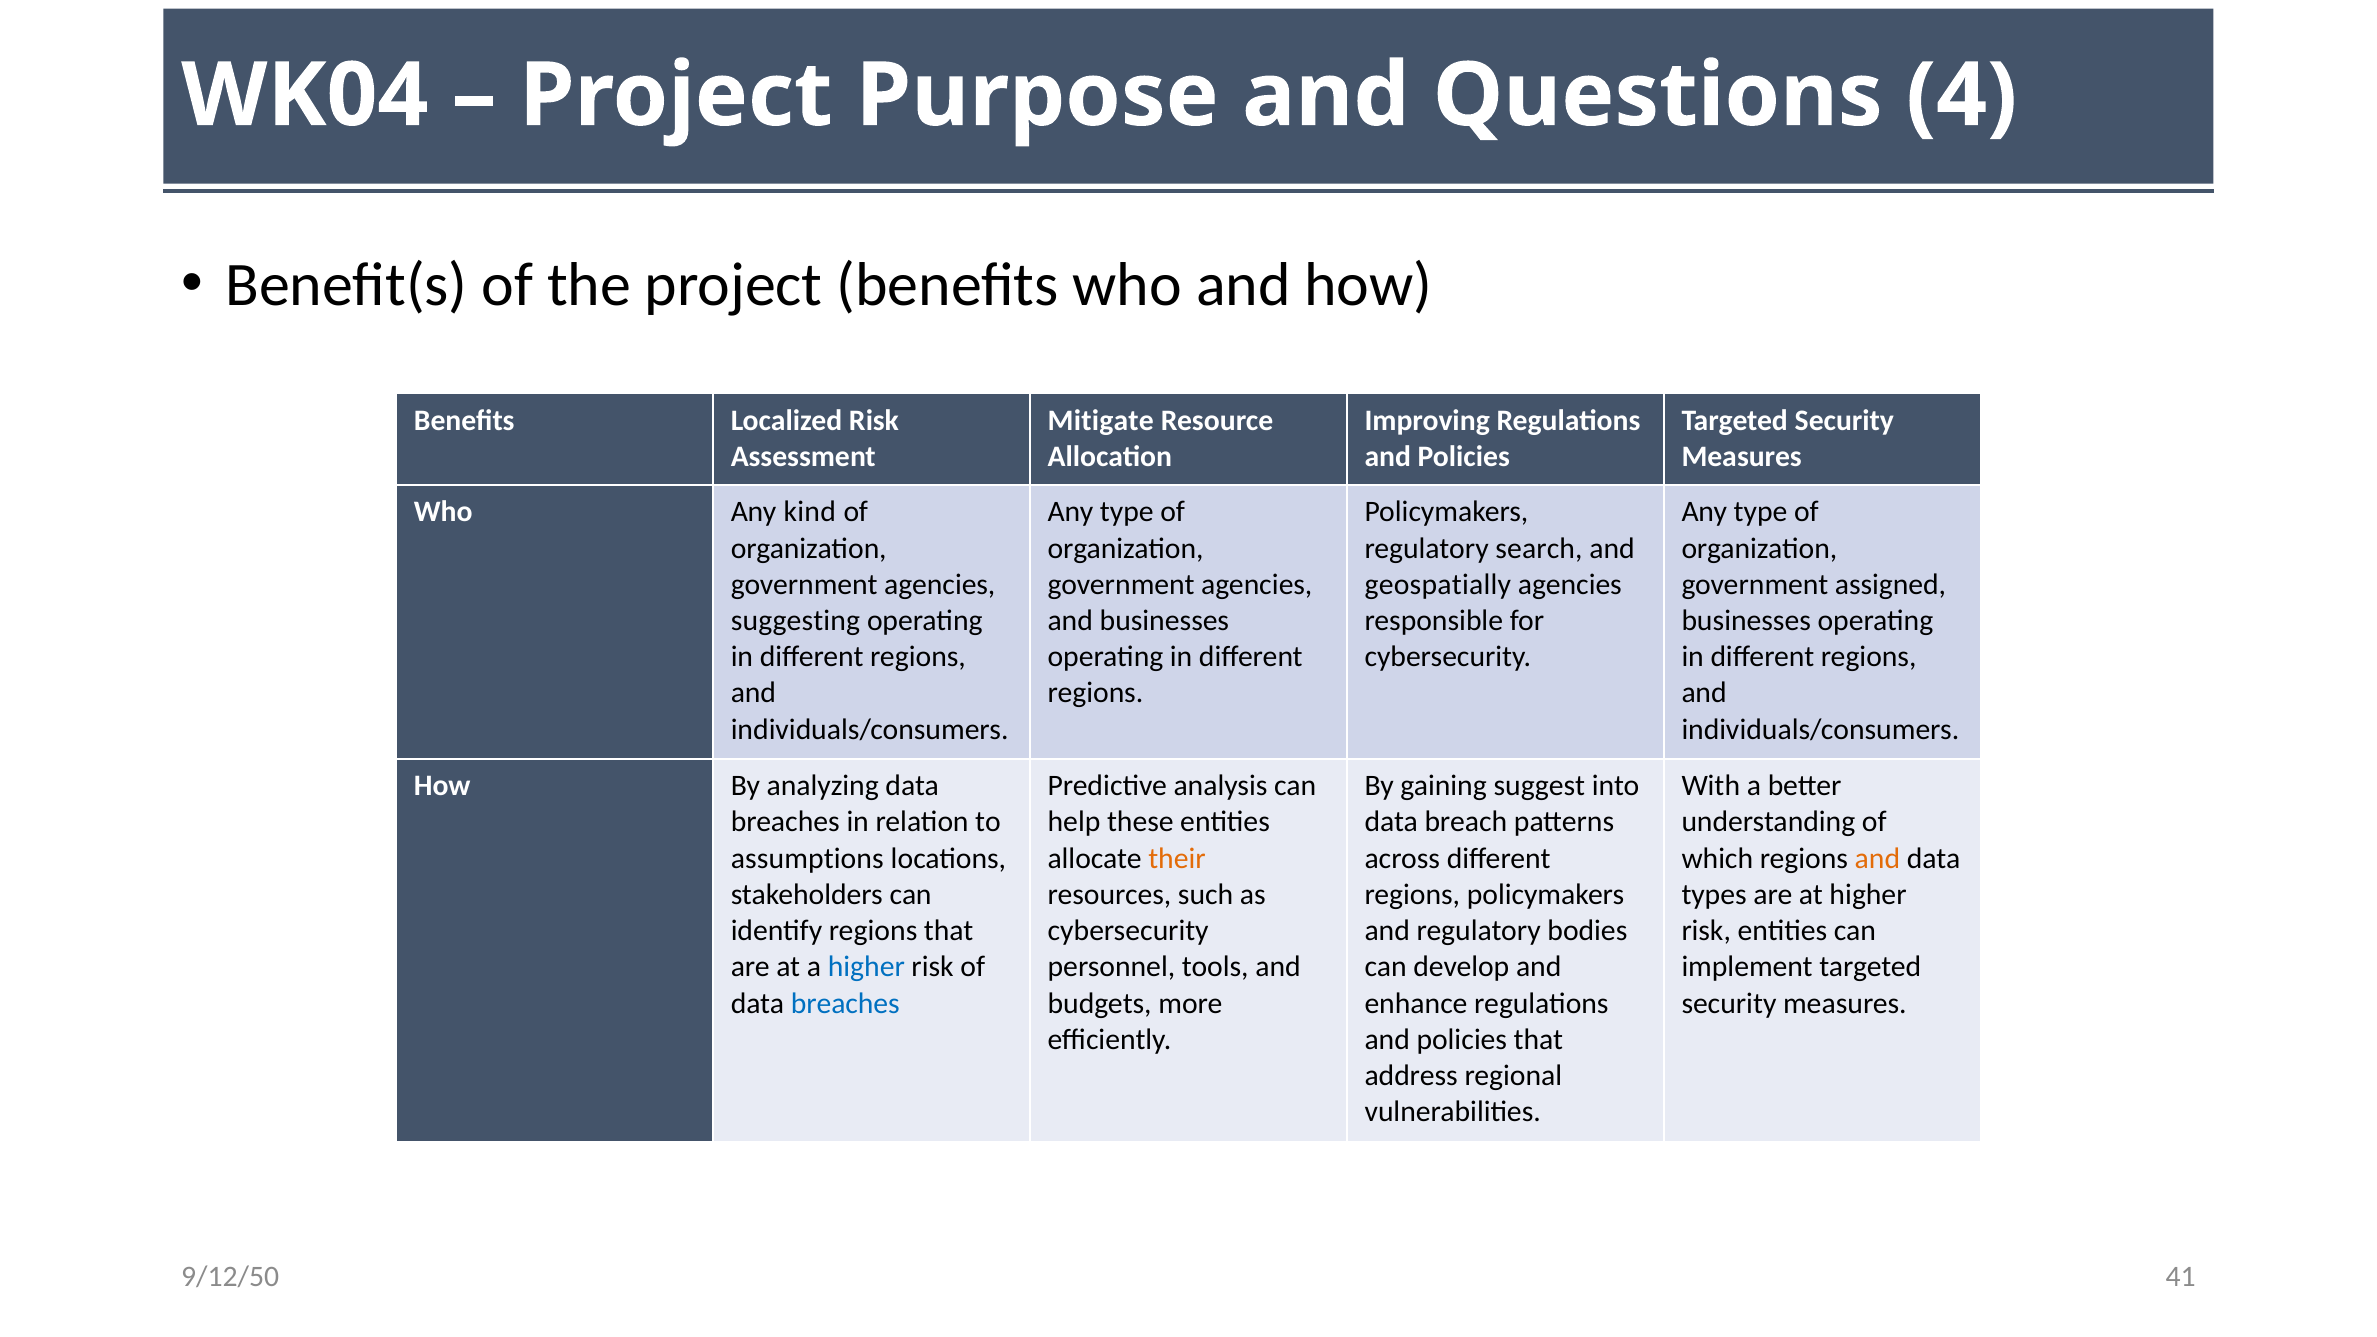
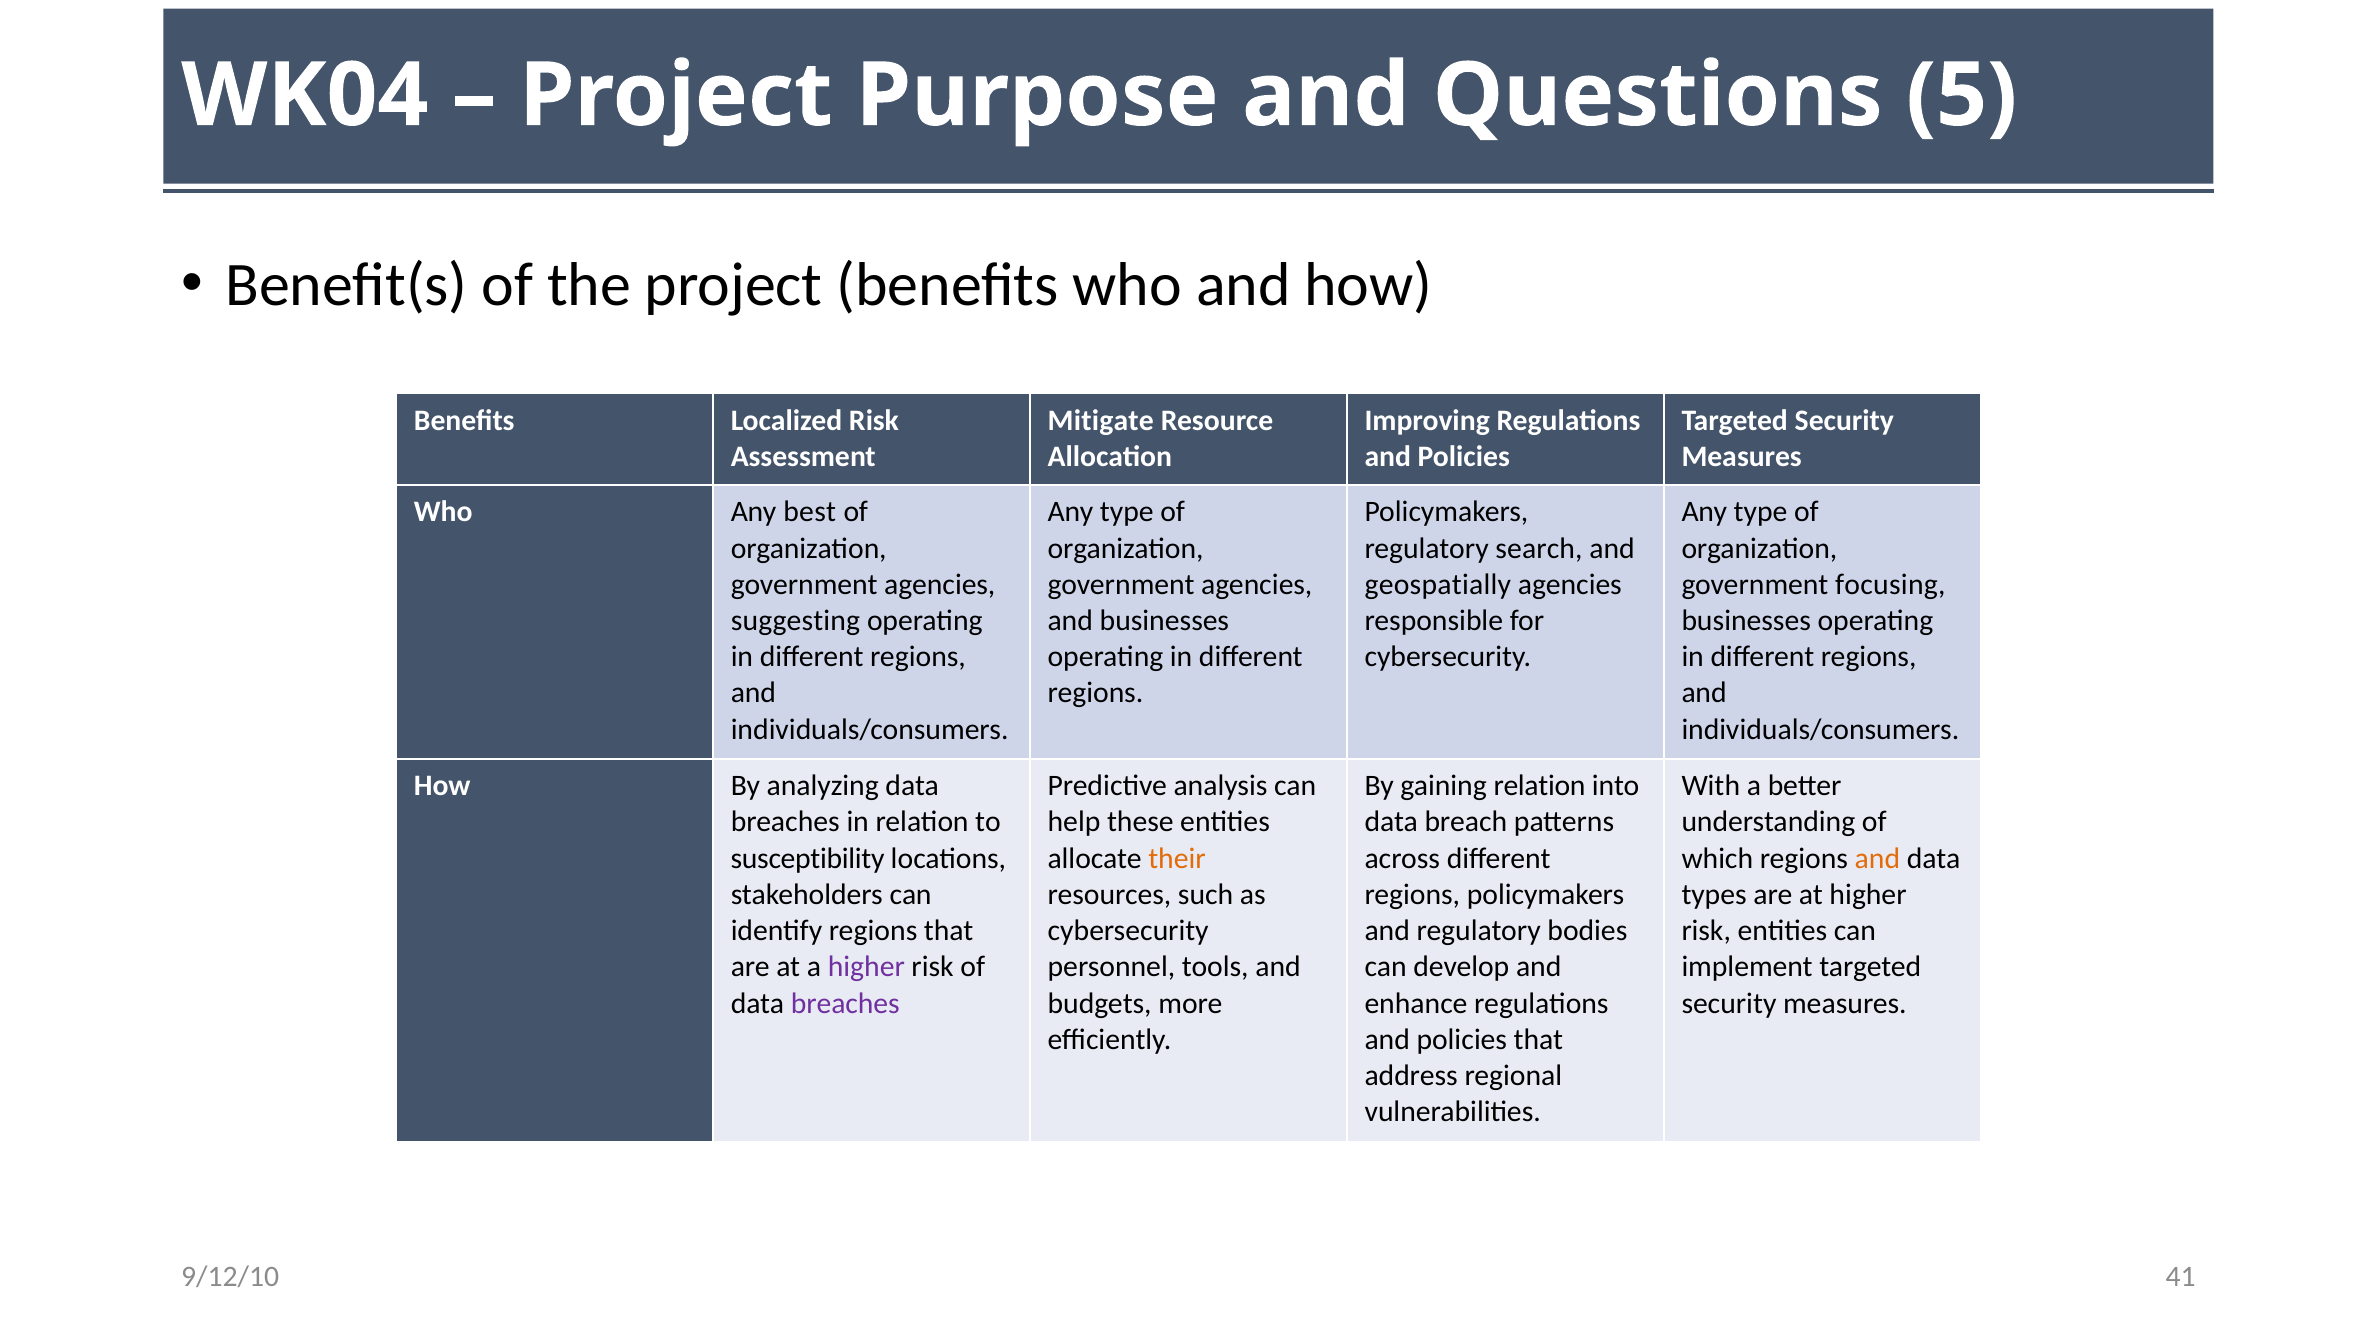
4: 4 -> 5 (1962, 96)
kind: kind -> best (810, 512)
assigned: assigned -> focusing (1890, 584)
gaining suggest: suggest -> relation (1539, 786)
assumptions: assumptions -> susceptibility (808, 858)
higher colour: blue -> purple (866, 967)
breaches colour: blue -> purple (845, 1003)
9/12/50: 9/12/50 -> 9/12/10 (230, 1277)
